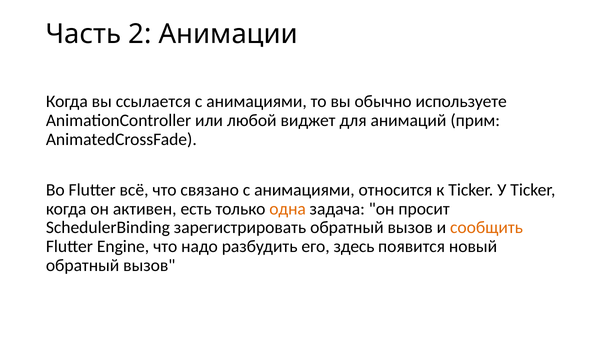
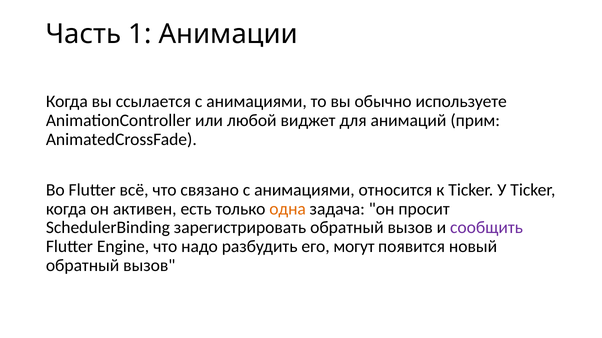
2: 2 -> 1 (140, 34)
сообщить colour: orange -> purple (487, 228)
здесь: здесь -> могут (354, 247)
